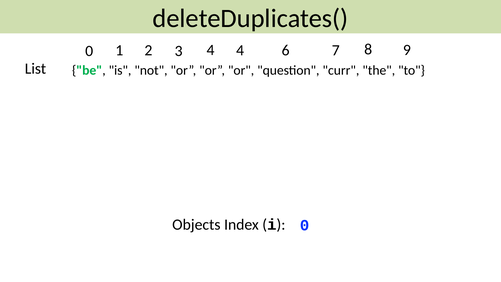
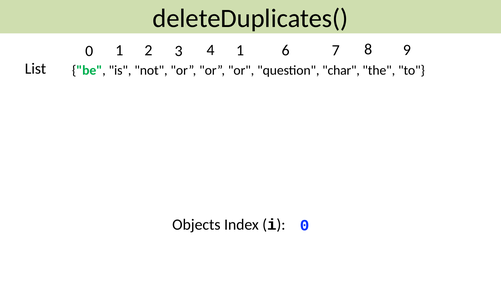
4 4: 4 -> 1 (240, 50)
curr: curr -> char (341, 70)
